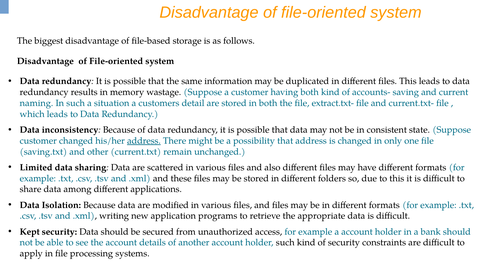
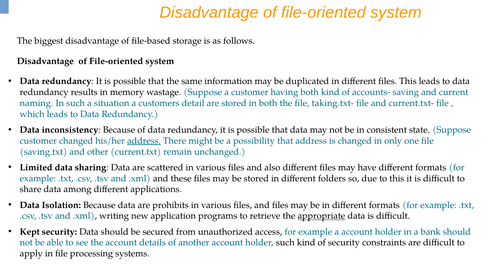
extract.txt-: extract.txt- -> taking.txt- (333, 103)
modified: modified -> prohibits (171, 205)
appropriate underline: none -> present (321, 216)
